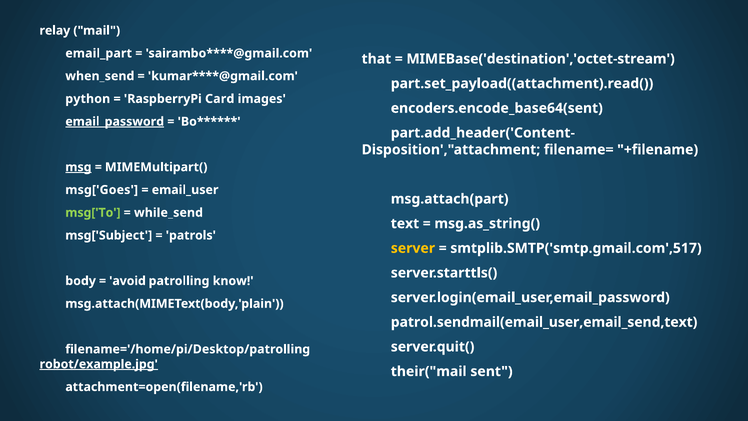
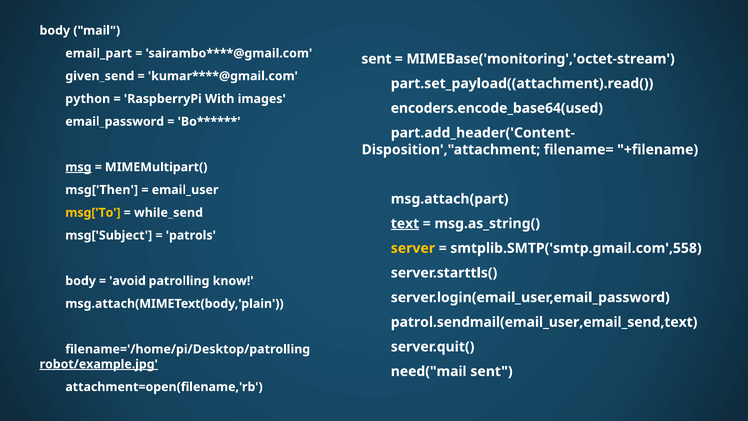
relay: relay -> body (55, 31)
that: that -> sent (376, 59)
MIMEBase('destination','octet-stream: MIMEBase('destination','octet-stream -> MIMEBase('monitoring','octet-stream (541, 59)
when_send: when_send -> given_send (100, 76)
Card: Card -> With (220, 99)
encoders.encode_base64(sent: encoders.encode_base64(sent -> encoders.encode_base64(used (497, 108)
email_password underline: present -> none (115, 122)
msg['Goes: msg['Goes -> msg['Then (102, 190)
msg['To colour: light green -> yellow (93, 213)
text underline: none -> present (405, 223)
smtplib.SMTP('smtp.gmail.com',517: smtplib.SMTP('smtp.gmail.com',517 -> smtplib.SMTP('smtp.gmail.com',558 (576, 248)
their("mail: their("mail -> need("mail (429, 371)
